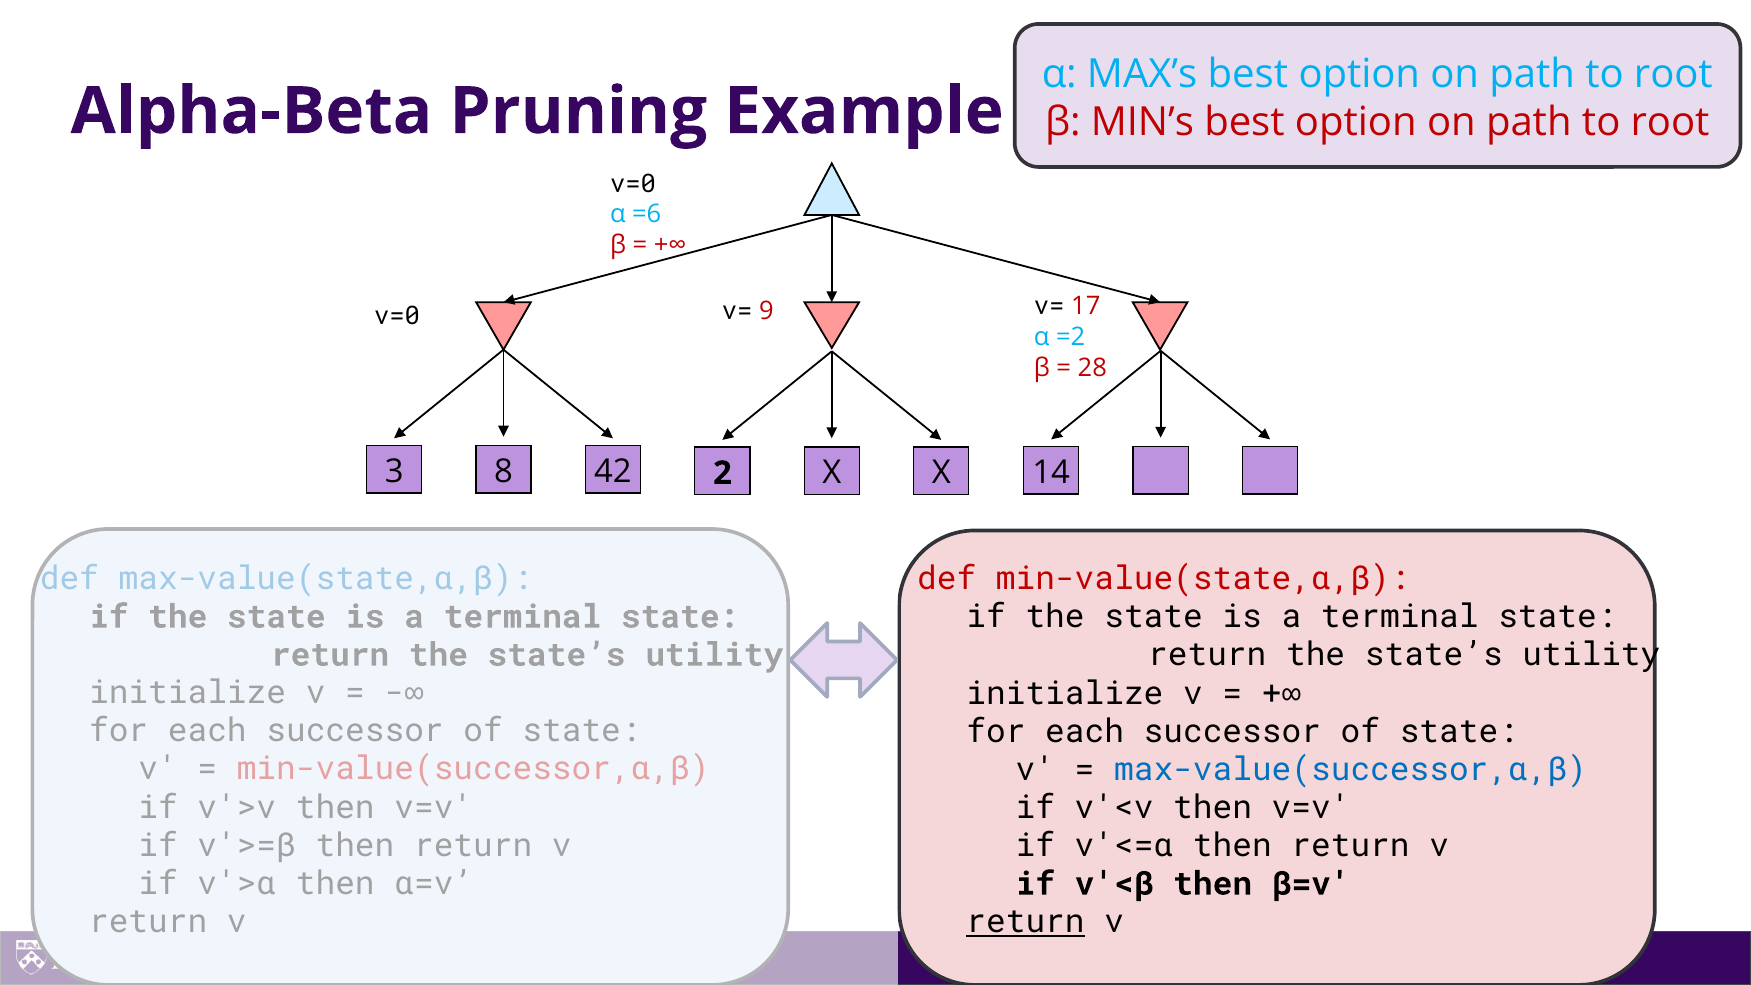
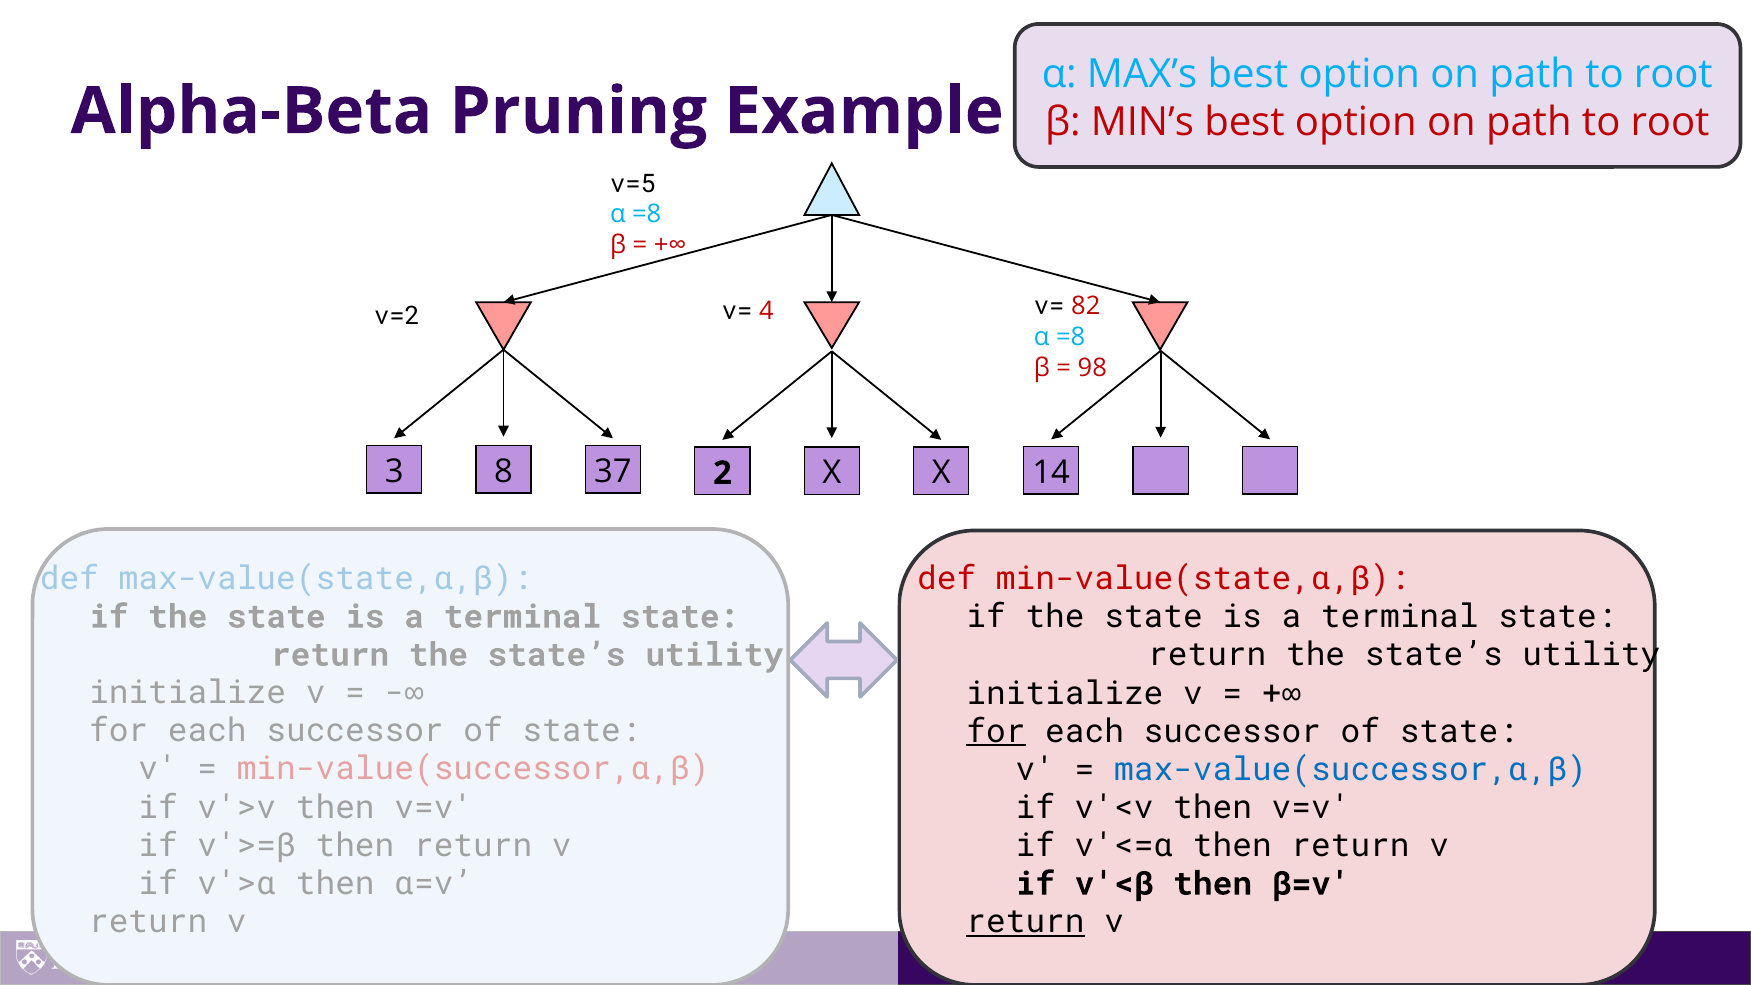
v=0: v=0 -> v=5 (633, 184)
=6: =6 -> =8 (647, 214)
17: 17 -> 82 (1086, 306)
v=0: v=0 -> v=2 (397, 316)
9: 9 -> 4 (766, 311)
=2: =2 -> =8 (1071, 337)
28: 28 -> 98 (1092, 368)
42: 42 -> 37 (613, 471)
for underline: none -> present (996, 731)
